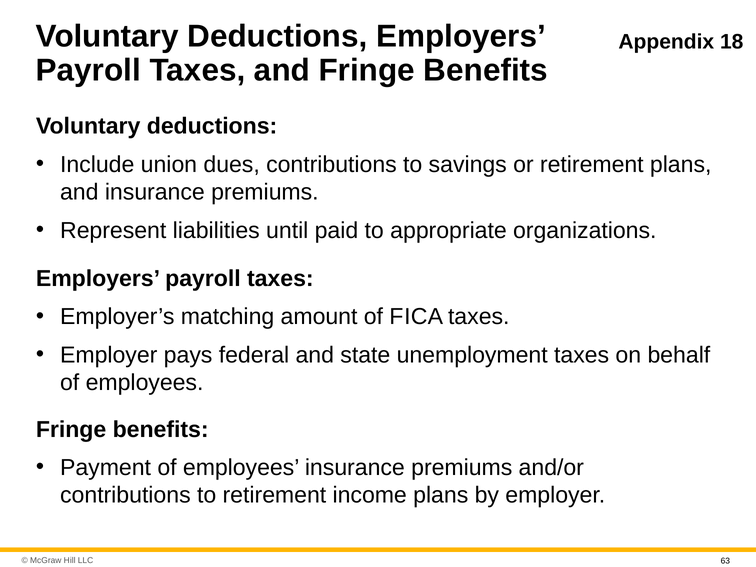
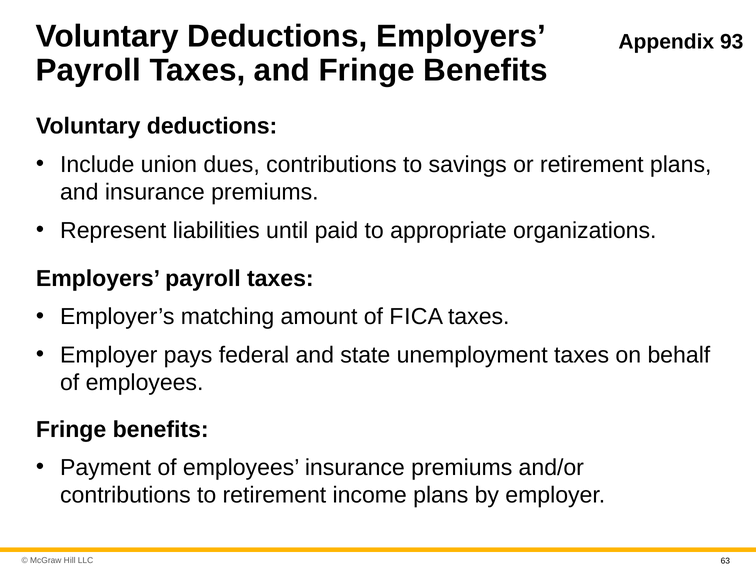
18: 18 -> 93 (732, 42)
